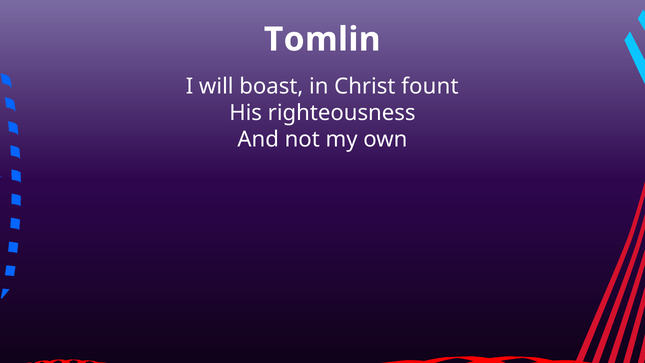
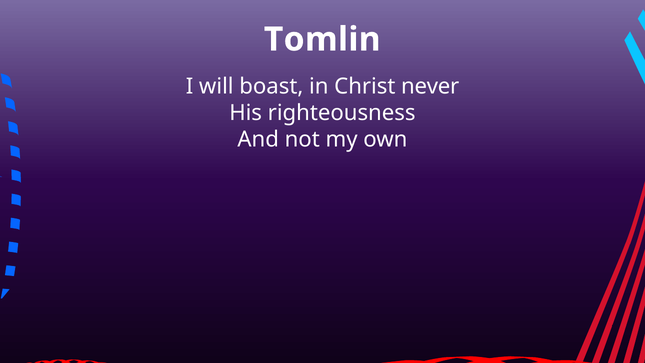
fount: fount -> never (430, 86)
